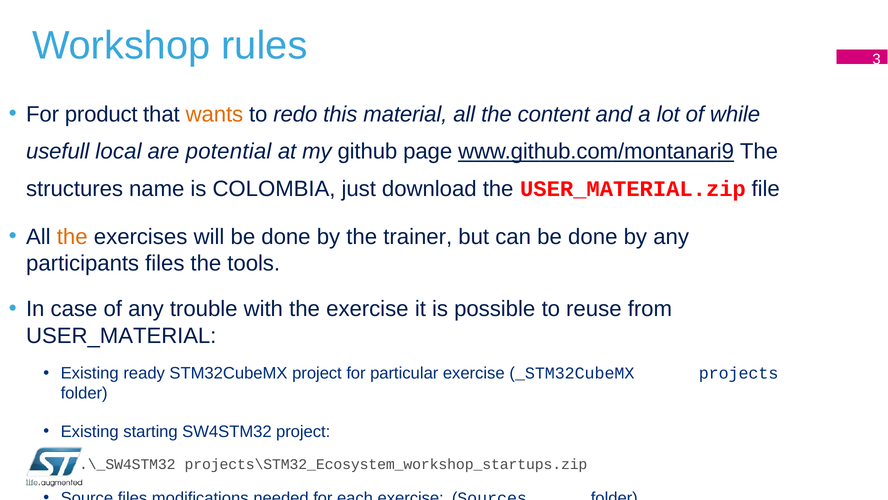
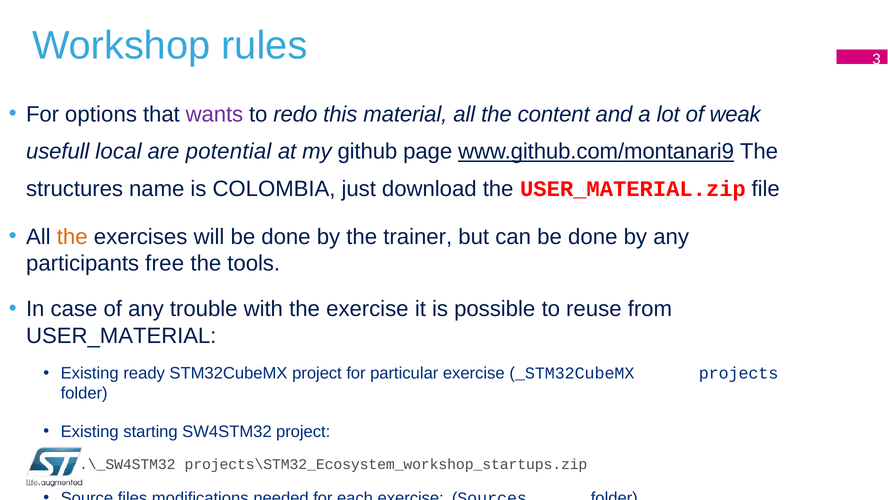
product: product -> options (101, 114)
wants colour: orange -> purple (214, 114)
while: while -> weak (735, 114)
participants files: files -> free (165, 264)
